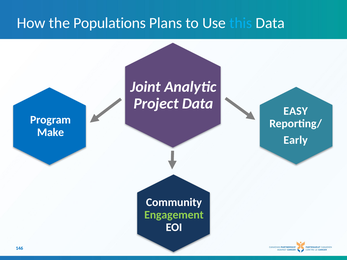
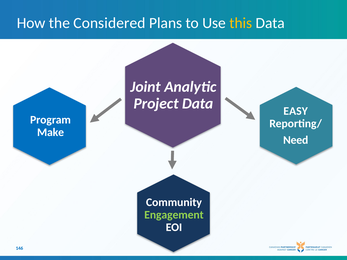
Populations: Populations -> Considered (109, 23)
this colour: light blue -> yellow (241, 23)
Early: Early -> Need (296, 140)
